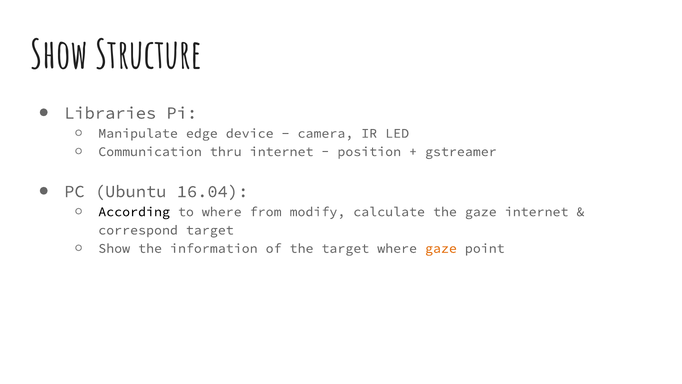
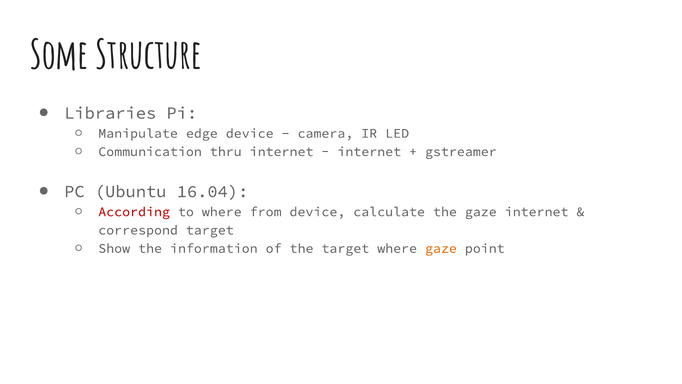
Show: Show -> Some (59, 55)
position: position -> internet (369, 152)
According colour: black -> red (134, 212)
from modify: modify -> device (317, 212)
